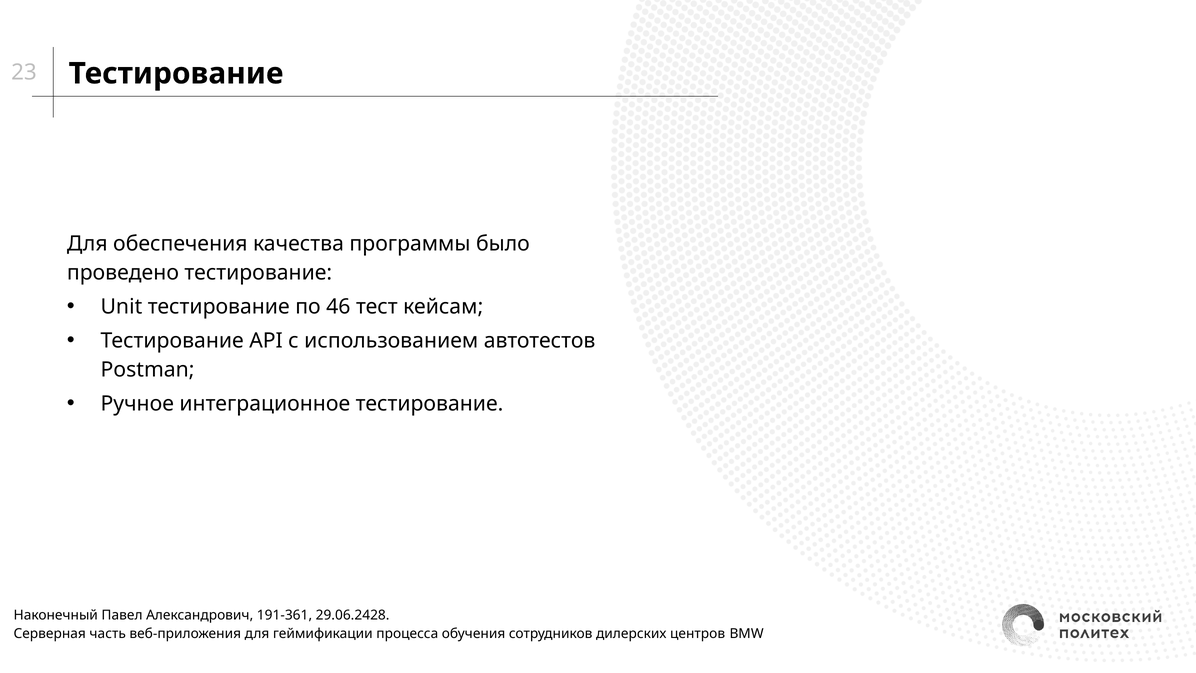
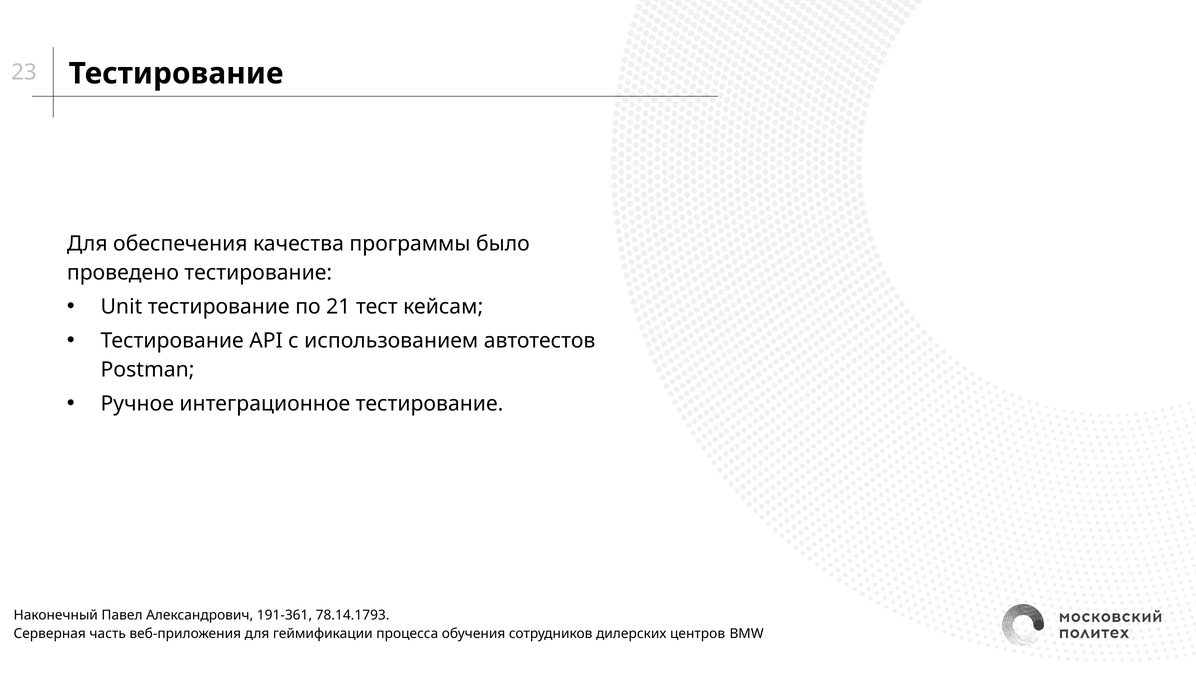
46: 46 -> 21 (338, 307)
29.06.2428: 29.06.2428 -> 78.14.1793 (353, 615)
